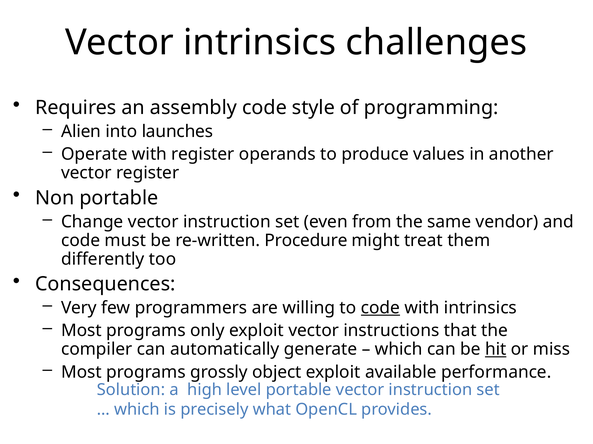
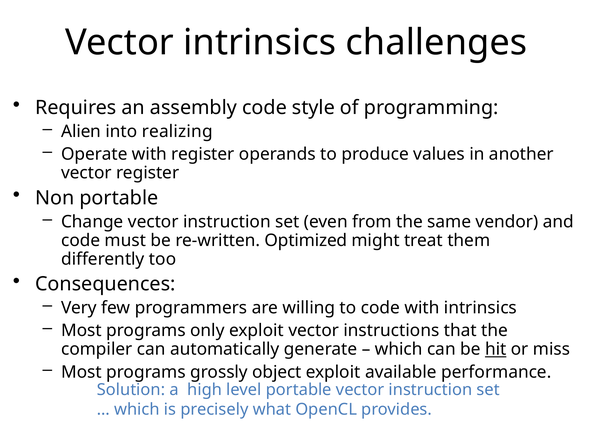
launches: launches -> realizing (177, 132)
Procedure: Procedure -> Optimized (306, 241)
code underline: present -> none (380, 308)
